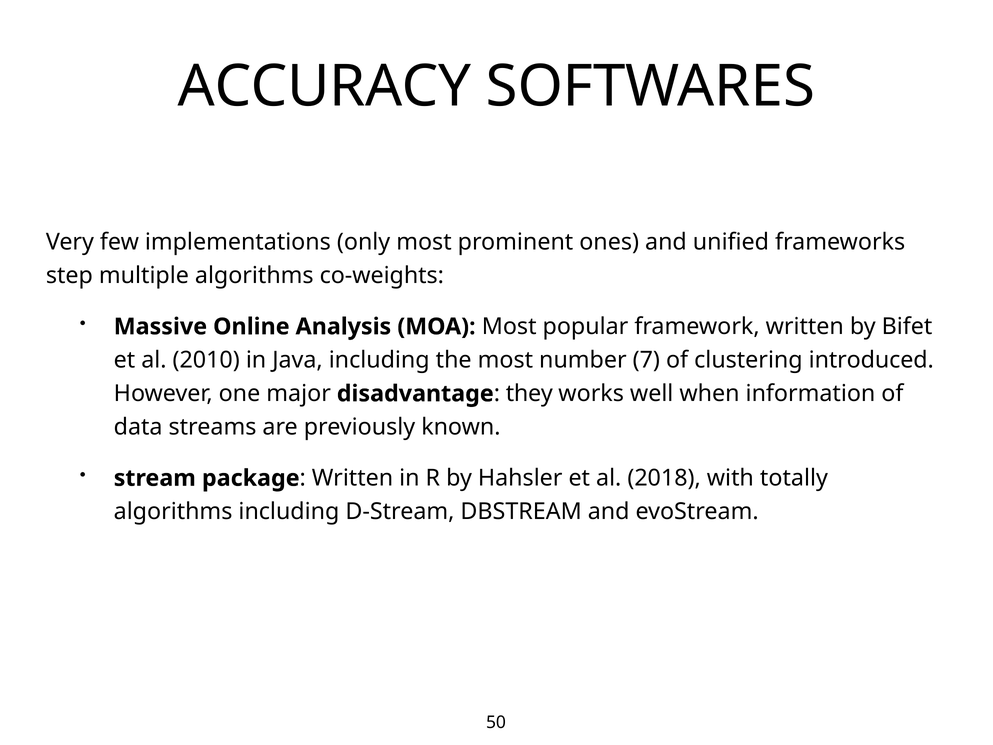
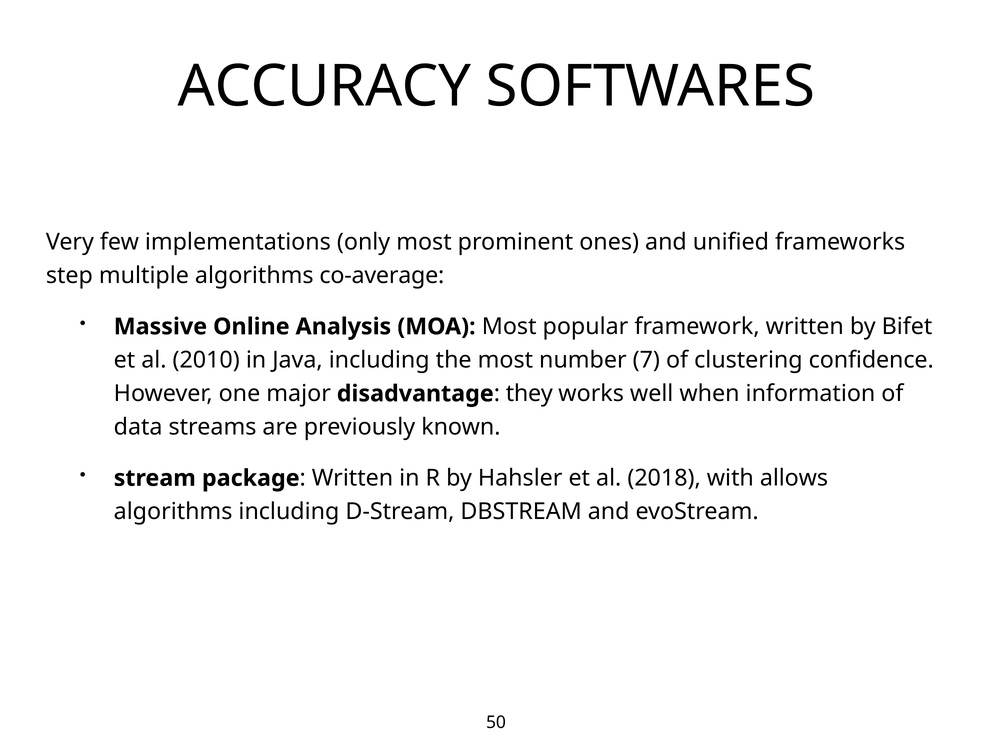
co-weights: co-weights -> co-average (382, 276)
introduced: introduced -> confidence (871, 360)
totally: totally -> allows (794, 478)
